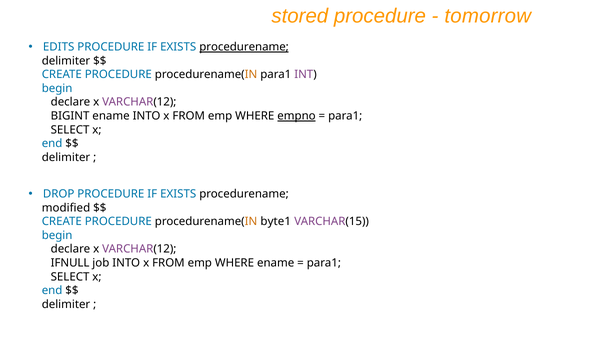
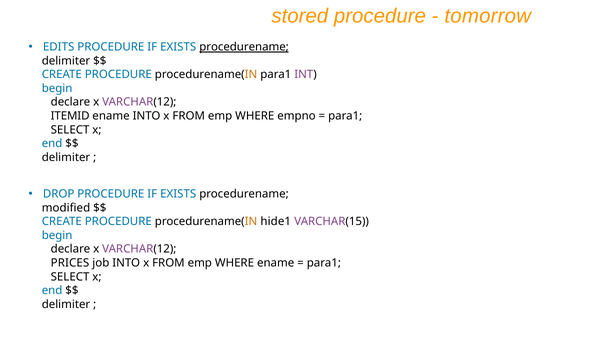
BIGINT: BIGINT -> ITEMID (70, 116)
empno underline: present -> none (297, 116)
byte1: byte1 -> hide1 (276, 221)
IFNULL: IFNULL -> PRICES (70, 263)
